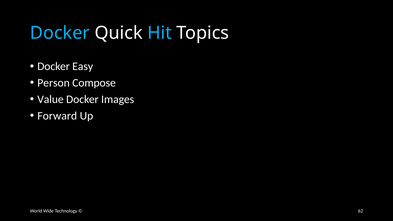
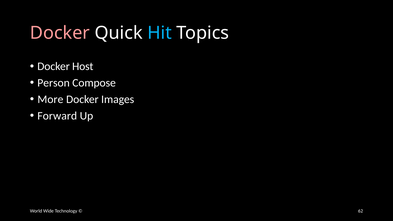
Docker colour: light blue -> pink (60, 33)
Easy: Easy -> Host (83, 66)
Value: Value -> More (50, 99)
